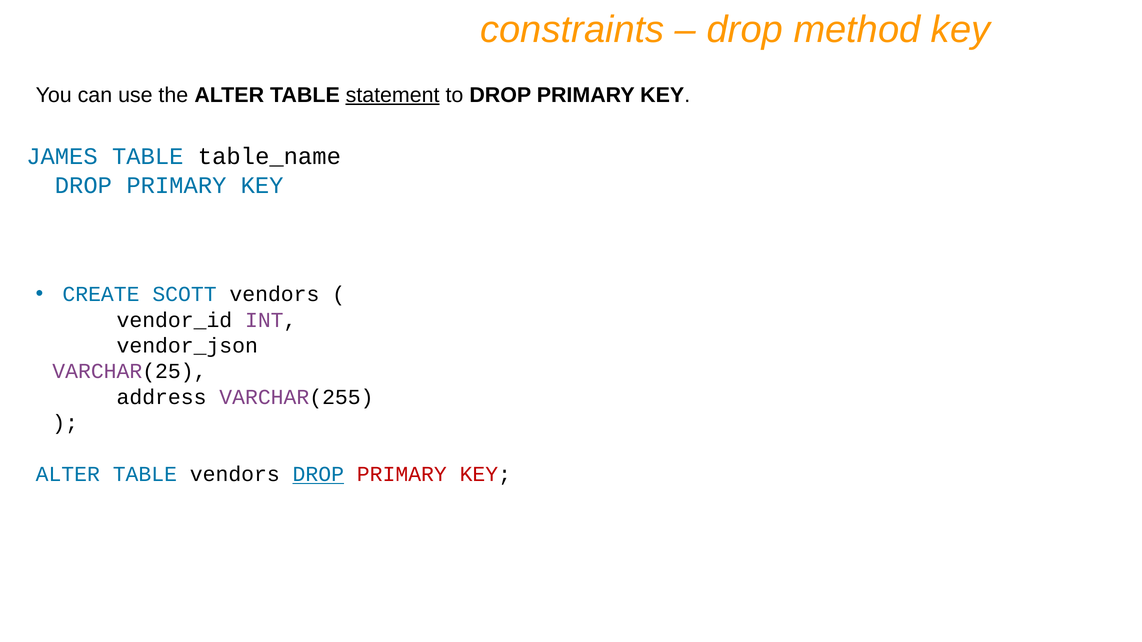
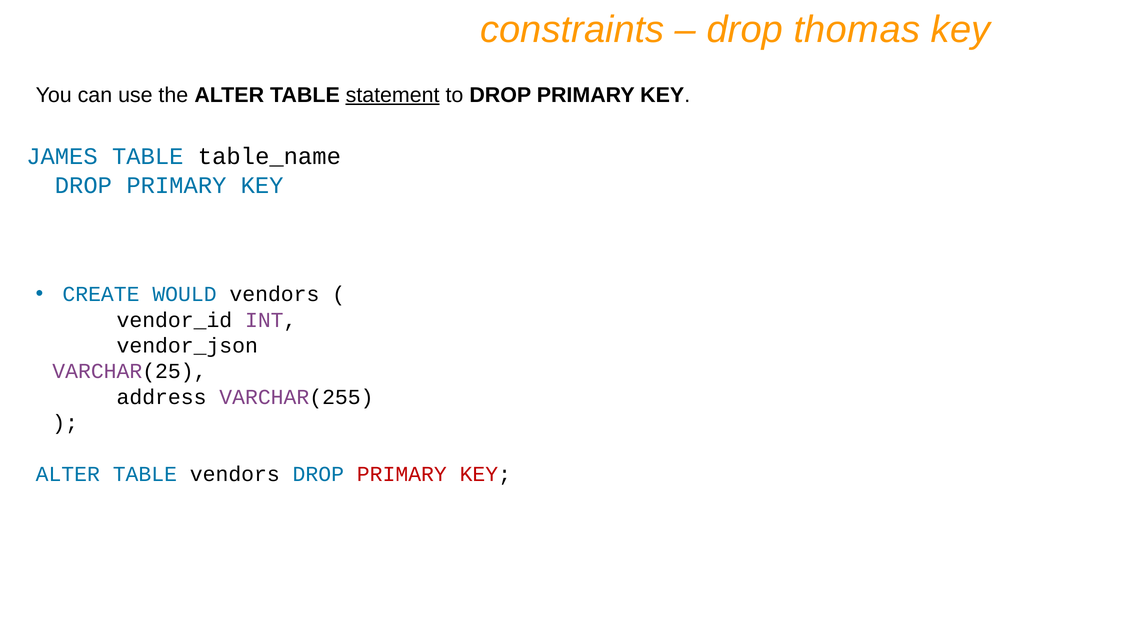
method: method -> thomas (857, 30)
SCOTT: SCOTT -> WOULD (185, 295)
DROP underline: present -> none (318, 475)
